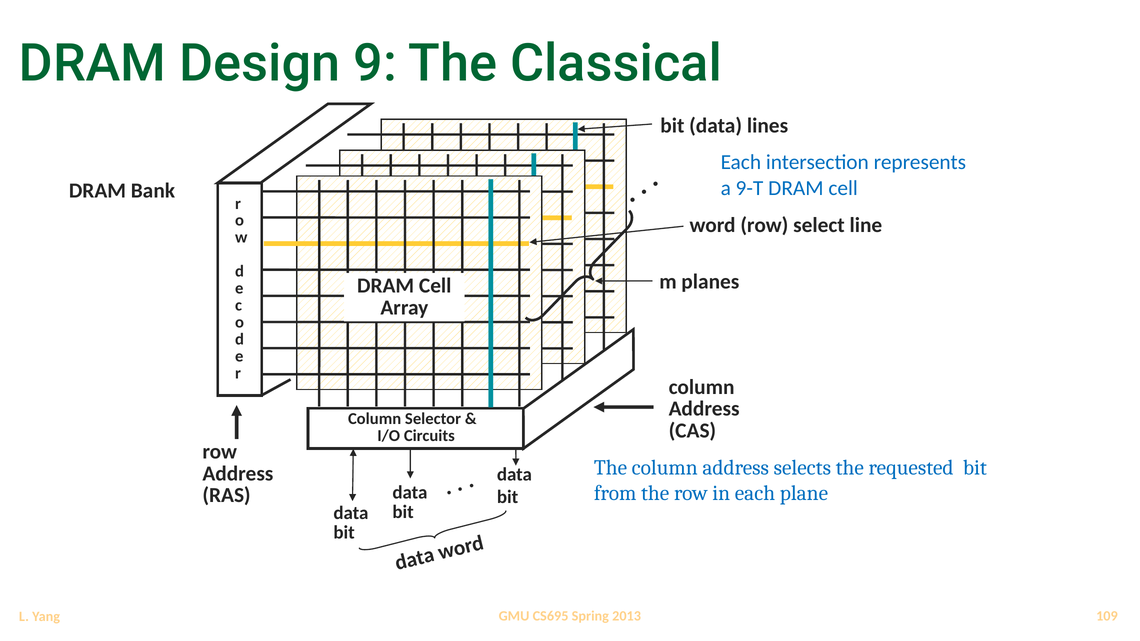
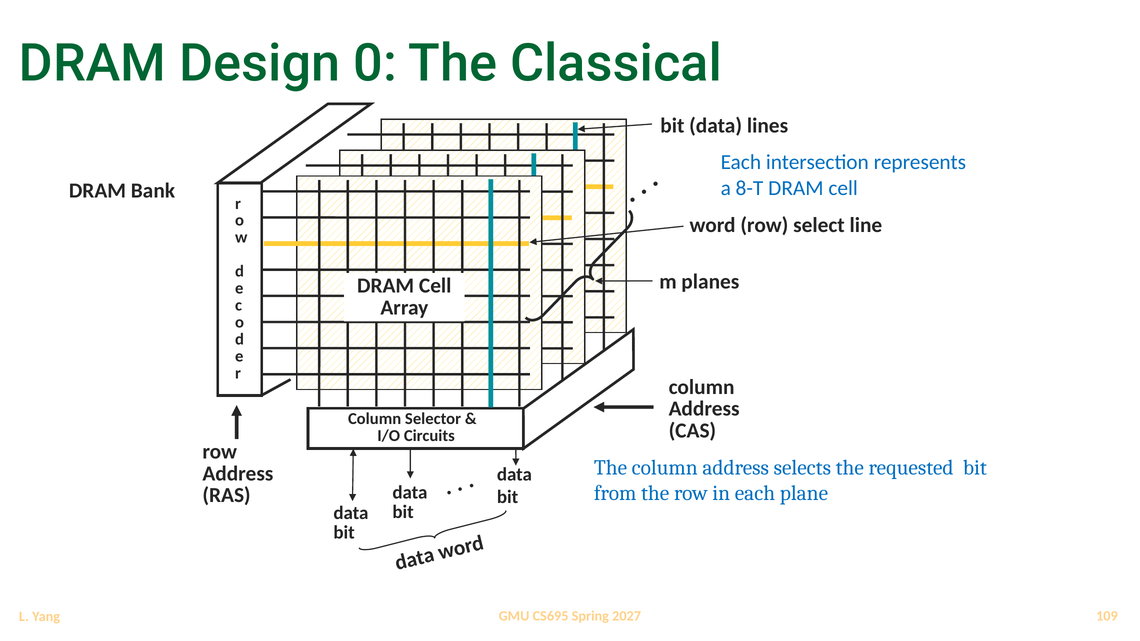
9: 9 -> 0 (375, 63)
9-T: 9-T -> 8-T (749, 188)
2013: 2013 -> 2027 (627, 616)
